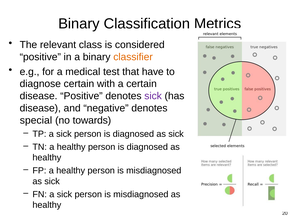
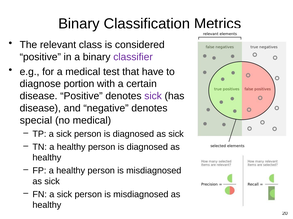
classifier colour: orange -> purple (133, 57)
diagnose certain: certain -> portion (79, 84)
no towards: towards -> medical (92, 121)
